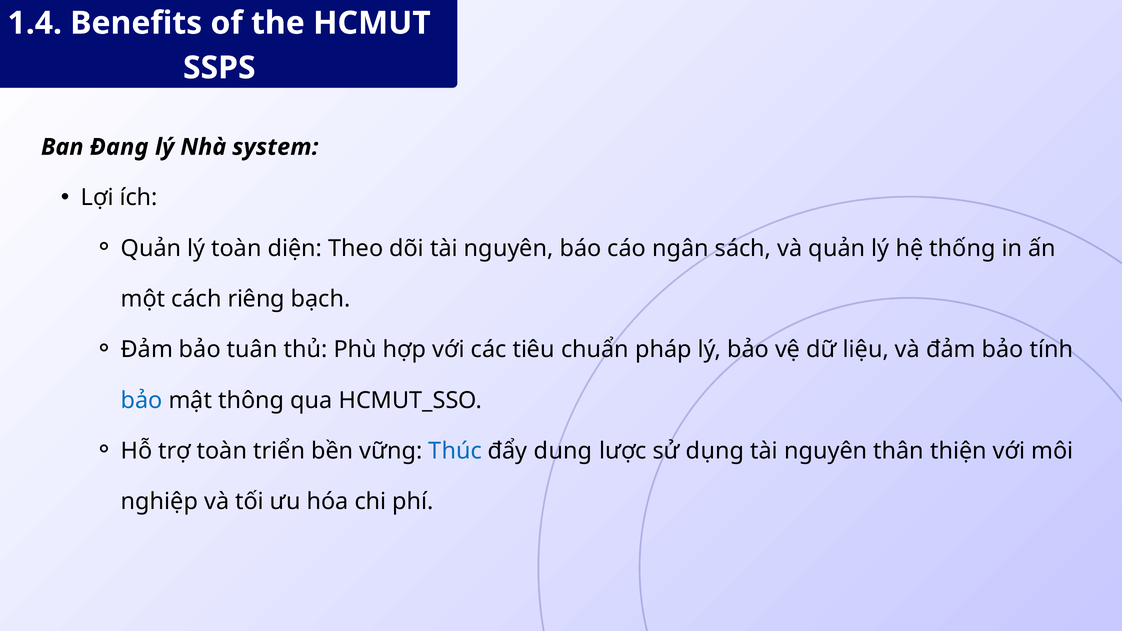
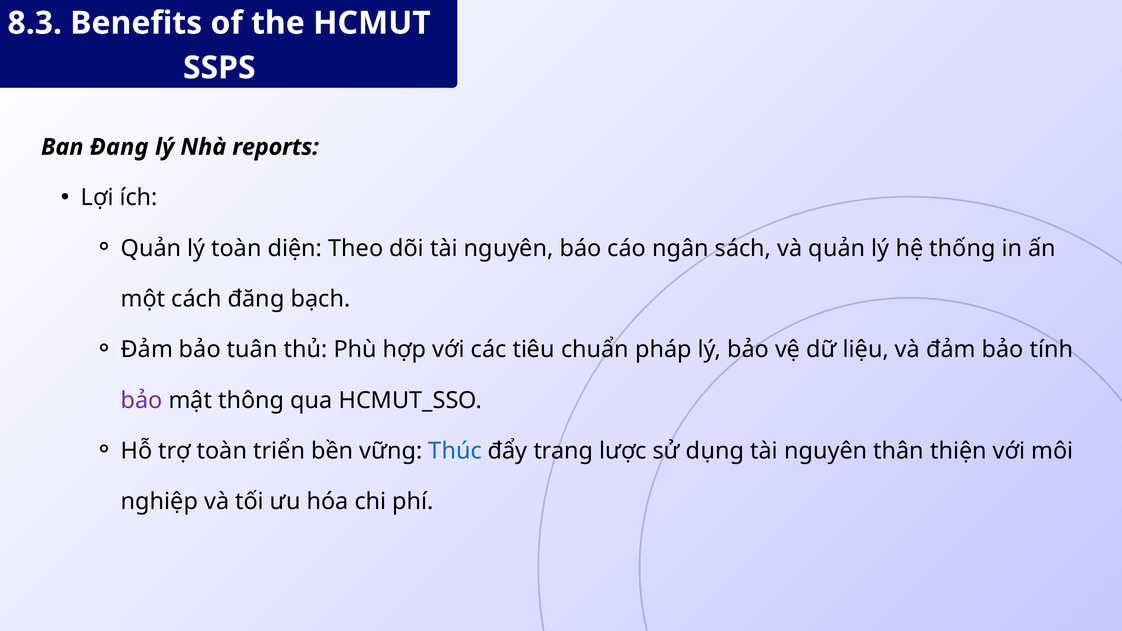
1.4: 1.4 -> 8.3 (35, 23)
system: system -> reports (276, 147)
riêng: riêng -> đăng (256, 299)
bảo colour: blue -> purple (142, 400)
dụng: dụng -> trang (563, 451)
